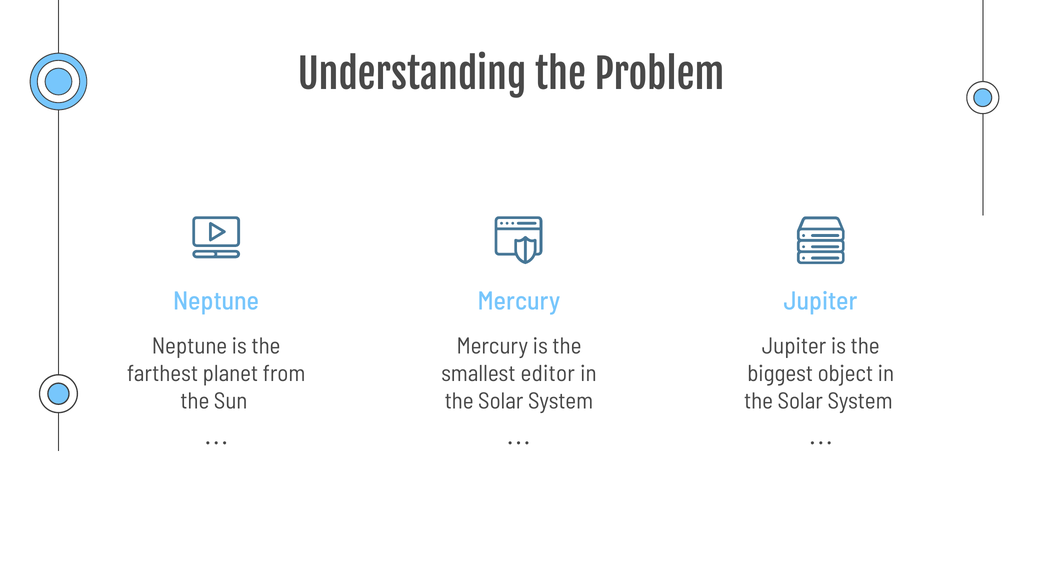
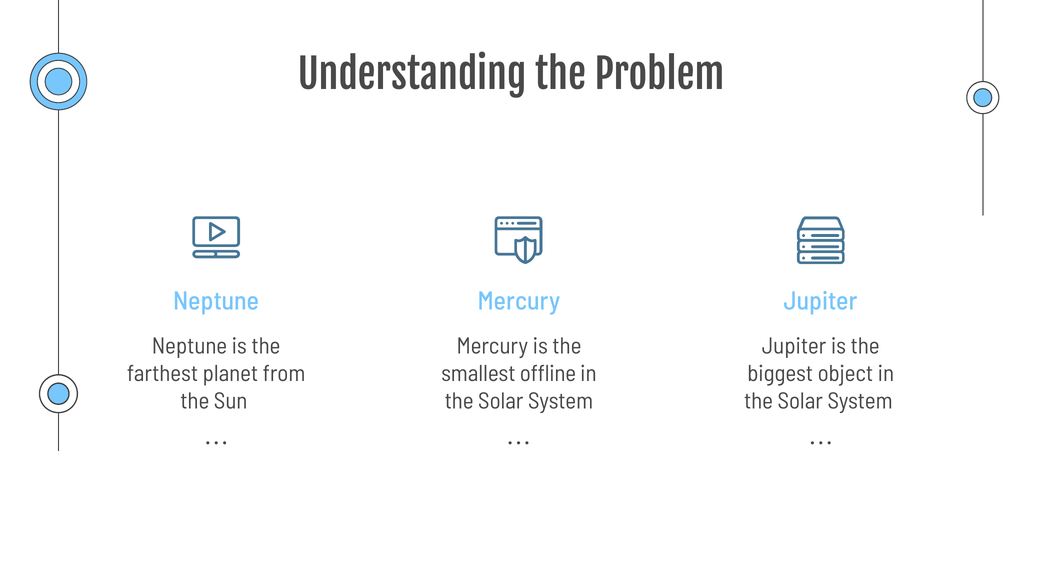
editor: editor -> offline (548, 374)
